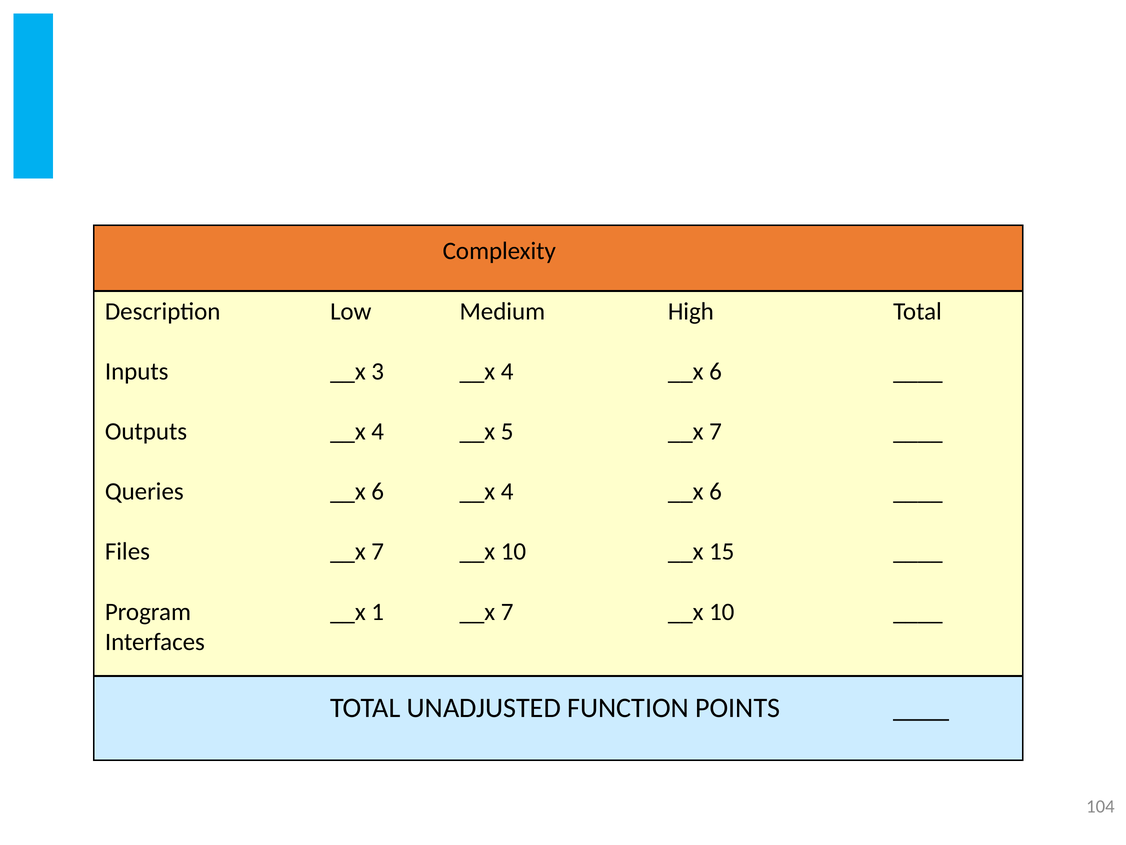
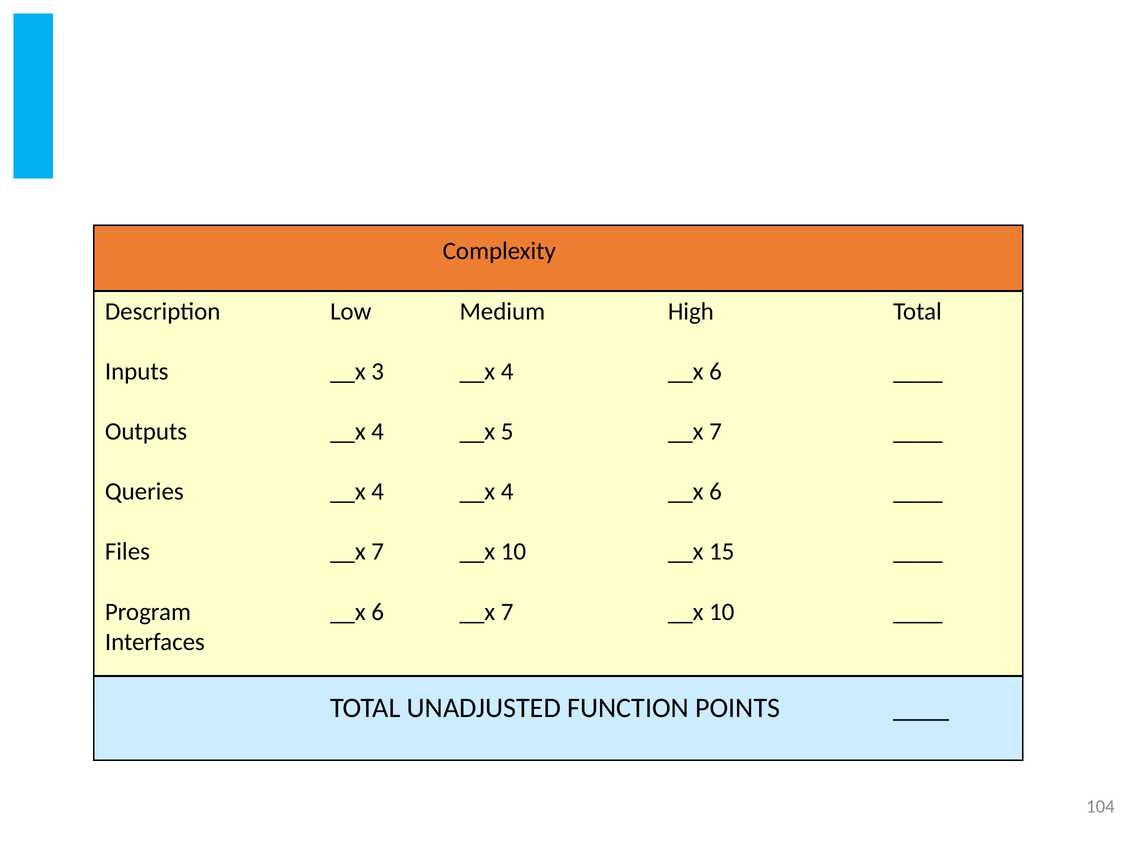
Queries __x 6: 6 -> 4 (378, 491)
Program __x 1: 1 -> 6 (378, 611)
